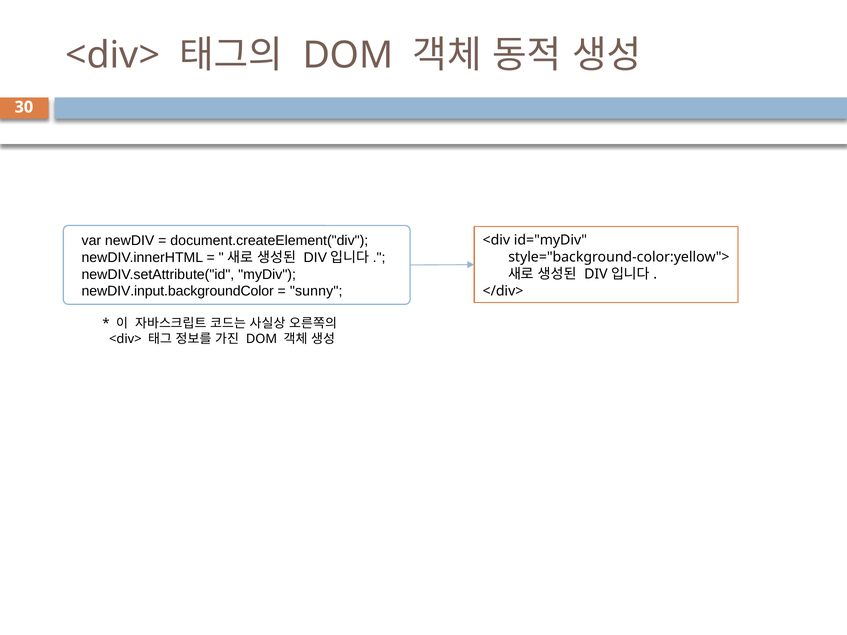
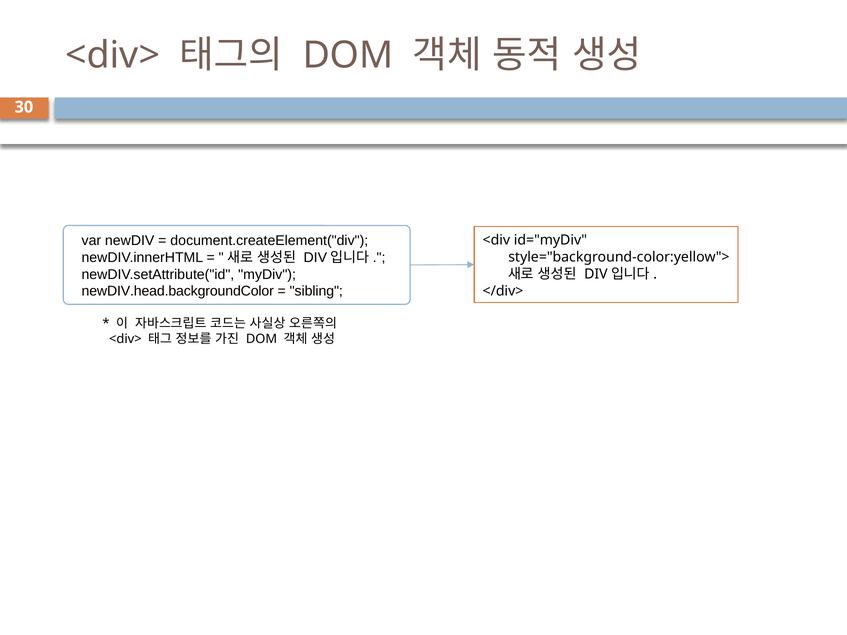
newDIV.input.backgroundColor: newDIV.input.backgroundColor -> newDIV.head.backgroundColor (178, 291)
sunny: sunny -> sibling (316, 291)
